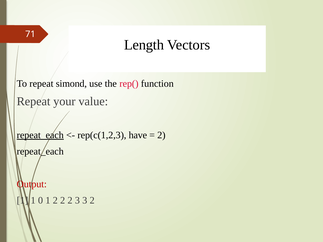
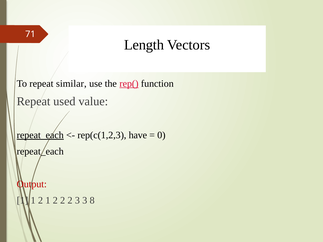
simond: simond -> similar (71, 84)
rep( underline: none -> present (129, 84)
your: your -> used (64, 101)
2: 2 -> 0 (161, 135)
1 1 0: 0 -> 2 (40, 201)
3 2: 2 -> 8 (92, 201)
